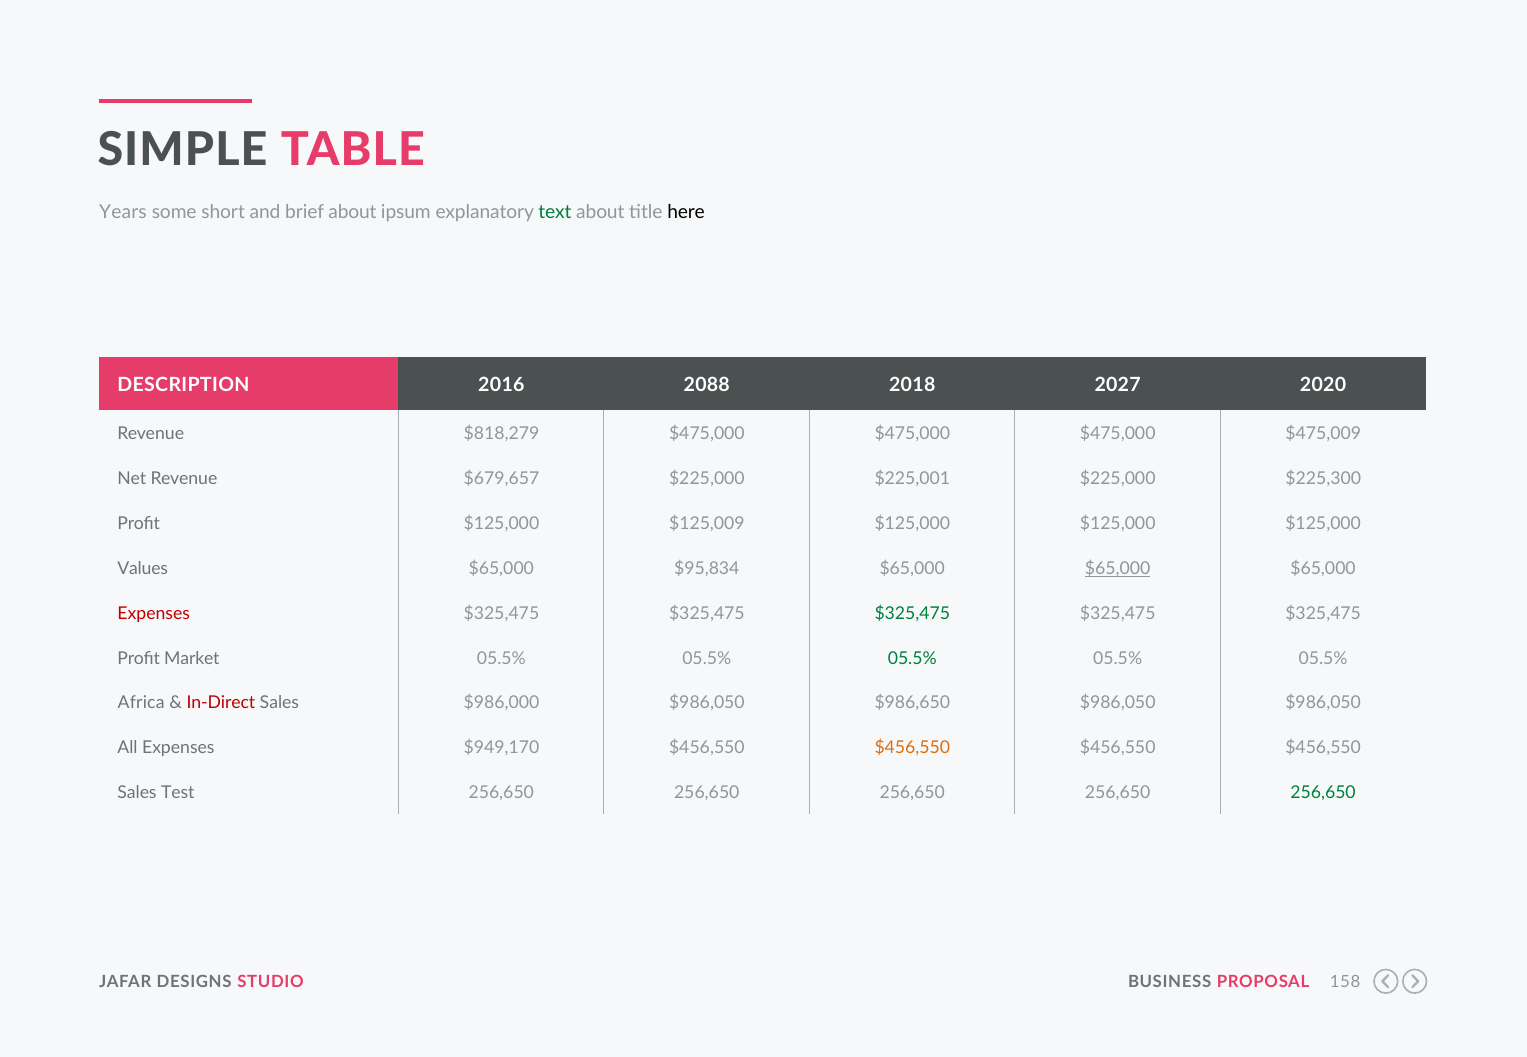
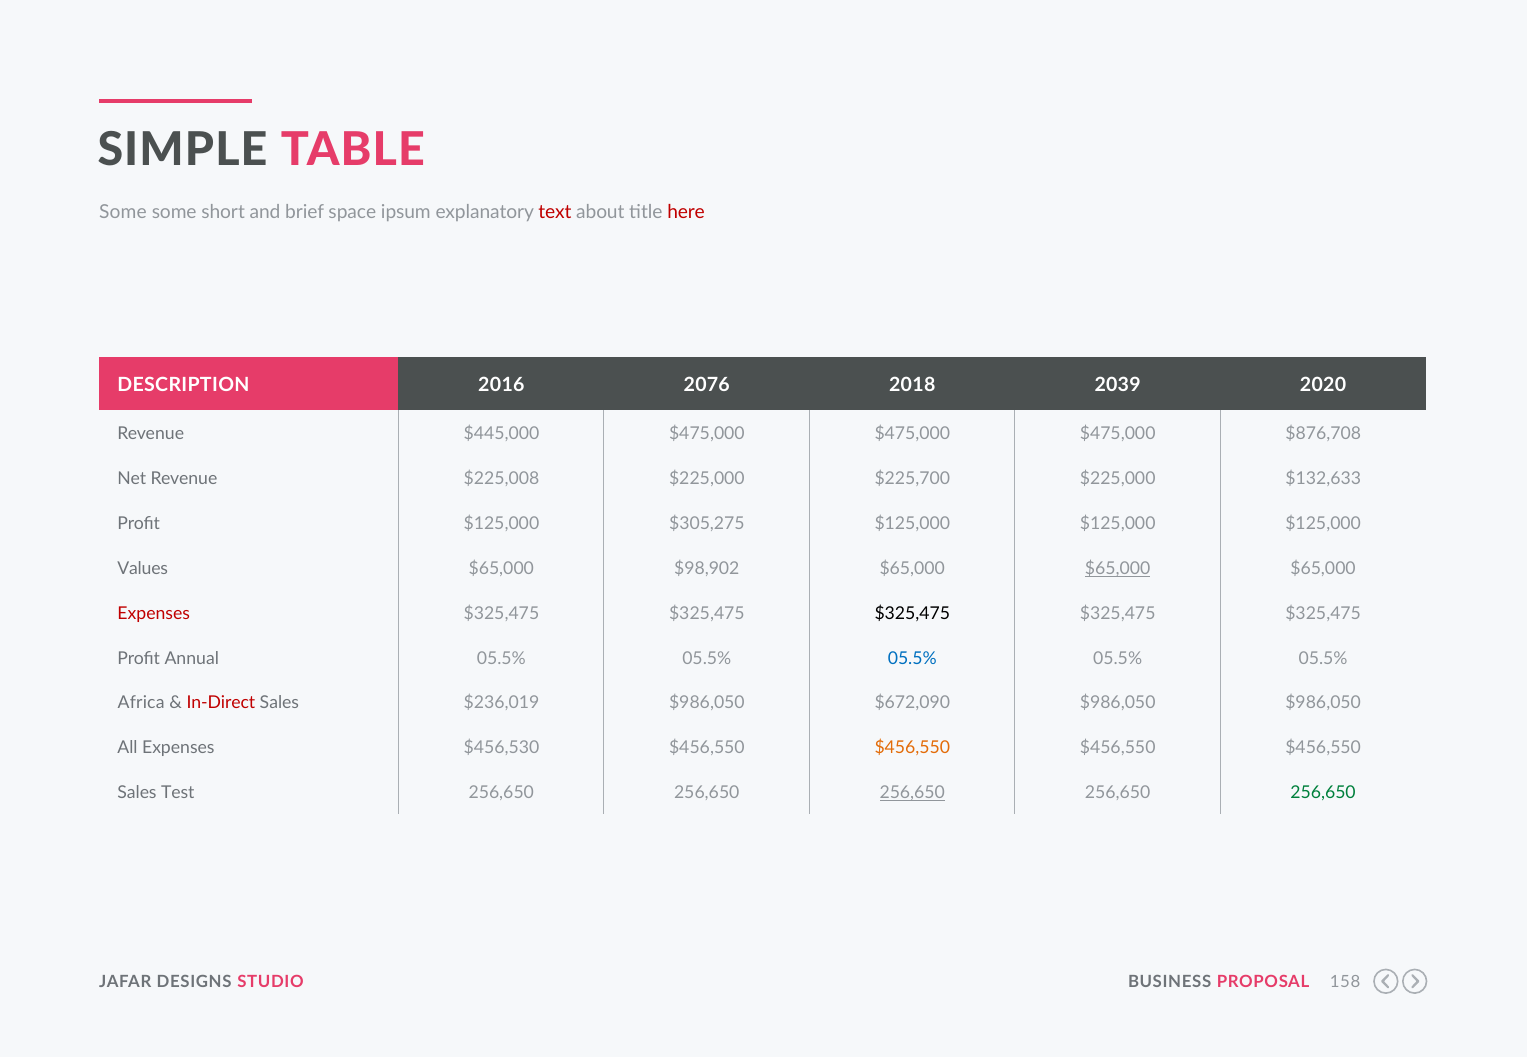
Years: Years -> Some (123, 212)
brief about: about -> space (352, 212)
text colour: green -> red (555, 212)
here colour: black -> red (686, 212)
2088: 2088 -> 2076 (707, 385)
2027: 2027 -> 2039 (1118, 385)
$818,279: $818,279 -> $445,000 (501, 434)
$475,009: $475,009 -> $876,708 (1323, 434)
$679,657: $679,657 -> $225,008 (501, 479)
$225,001: $225,001 -> $225,700 (912, 479)
$225,300: $225,300 -> $132,633 (1323, 479)
$125,009: $125,009 -> $305,275 (707, 524)
$95,834: $95,834 -> $98,902 (707, 569)
$325,475 colour: green -> black (912, 613)
Market: Market -> Annual (192, 658)
05.5% colour: green -> blue (912, 658)
$986,000: $986,000 -> $236,019 (501, 703)
$986,650: $986,650 -> $672,090 (912, 703)
$949,170: $949,170 -> $456,530 (501, 748)
256,650 underline: none -> present (912, 793)
